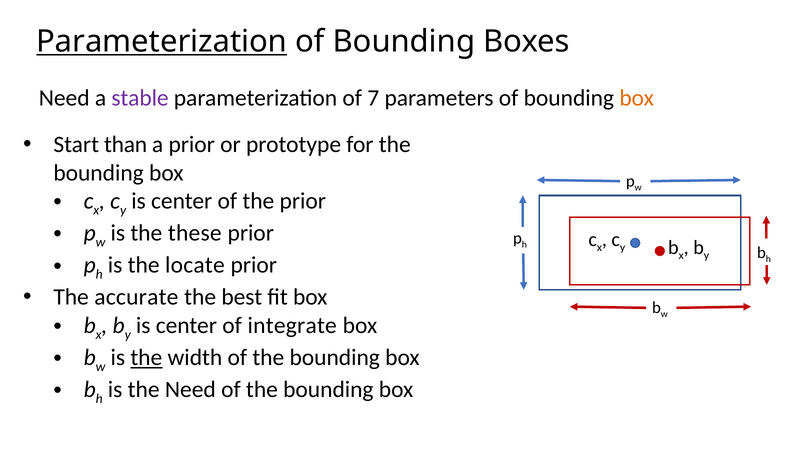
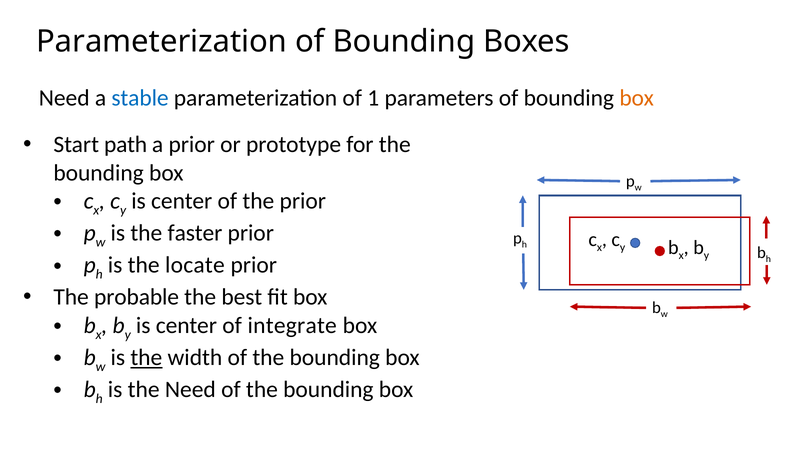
Parameterization underline: present -> none (162, 41)
stable colour: purple -> blue (140, 98)
7: 7 -> 1 (373, 98)
than: than -> path (126, 145)
these: these -> faster (195, 233)
accurate: accurate -> probable (137, 297)
